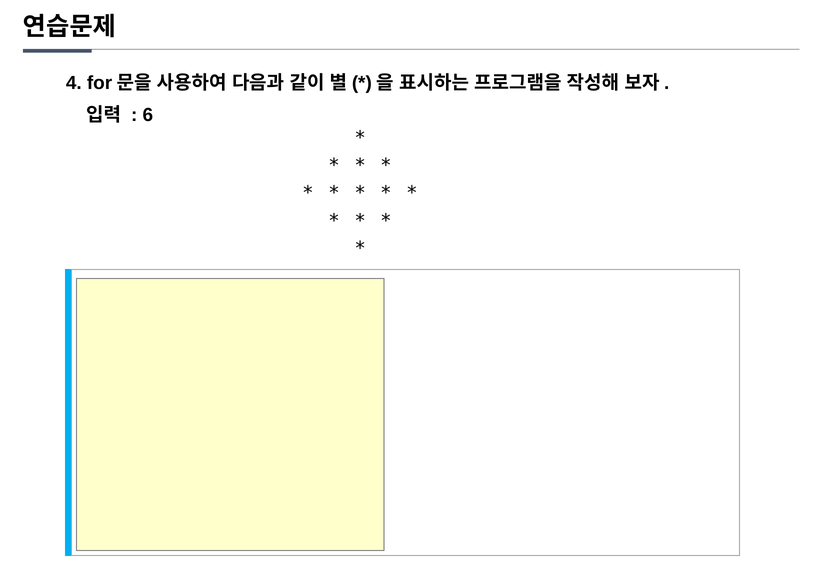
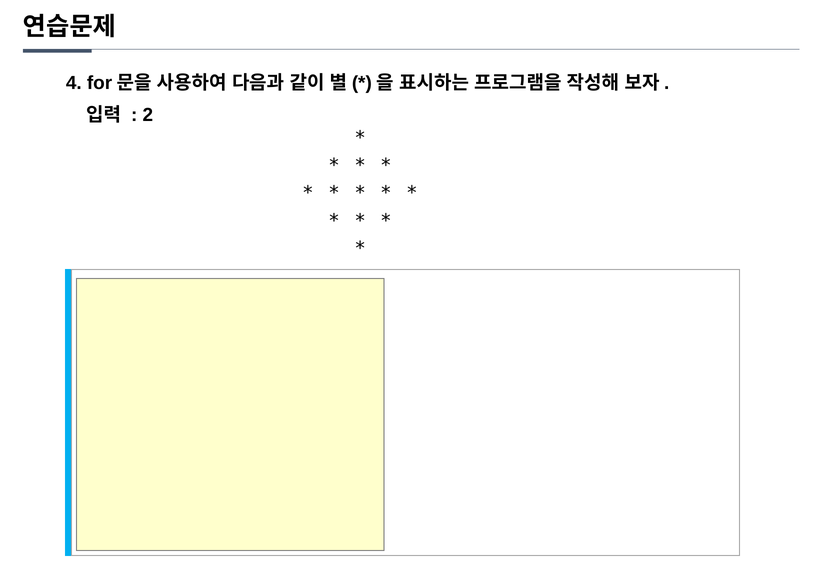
6: 6 -> 2 (148, 115)
